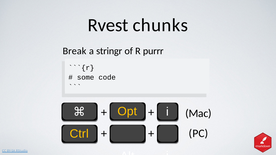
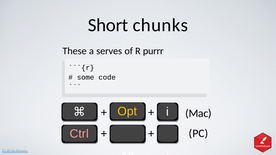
Rvest: Rvest -> Short (108, 25)
Break: Break -> These (75, 51)
stringr: stringr -> serves (109, 51)
Ctrl colour: yellow -> pink (79, 134)
